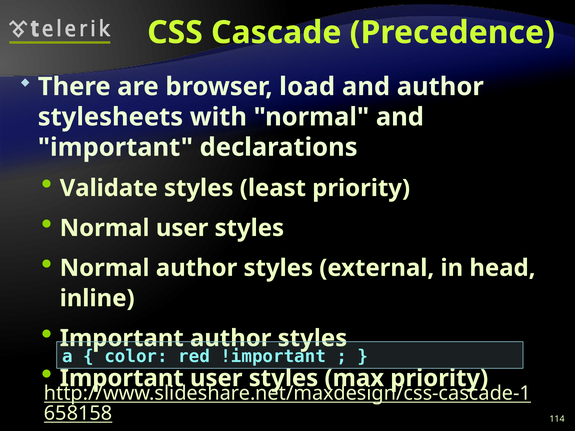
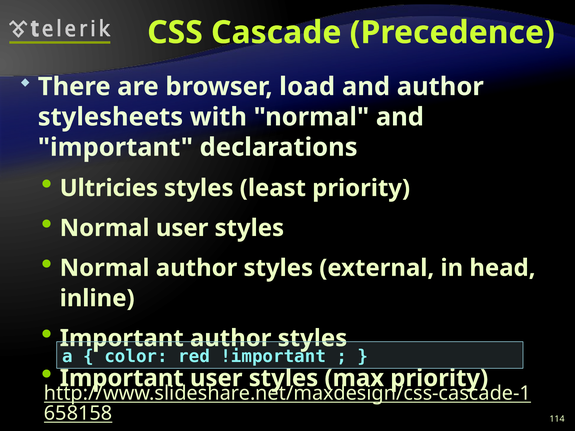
Validate: Validate -> Ultricies (109, 188)
